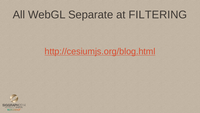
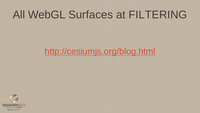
Separate: Separate -> Surfaces (91, 15)
